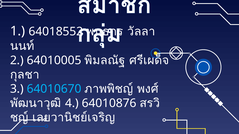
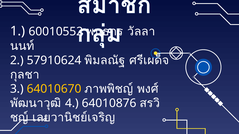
64018552: 64018552 -> 60010552 (56, 32)
64010005: 64010005 -> 57910624 (54, 60)
64010670 colour: light blue -> yellow (54, 89)
